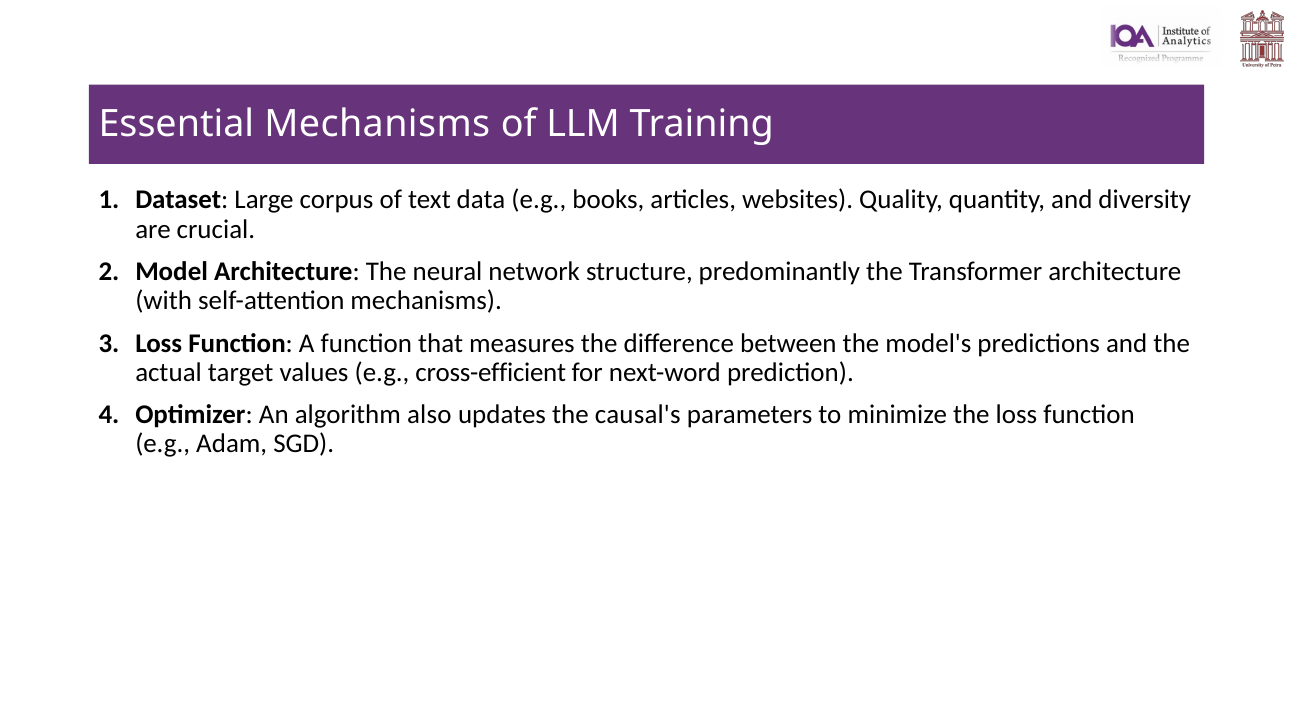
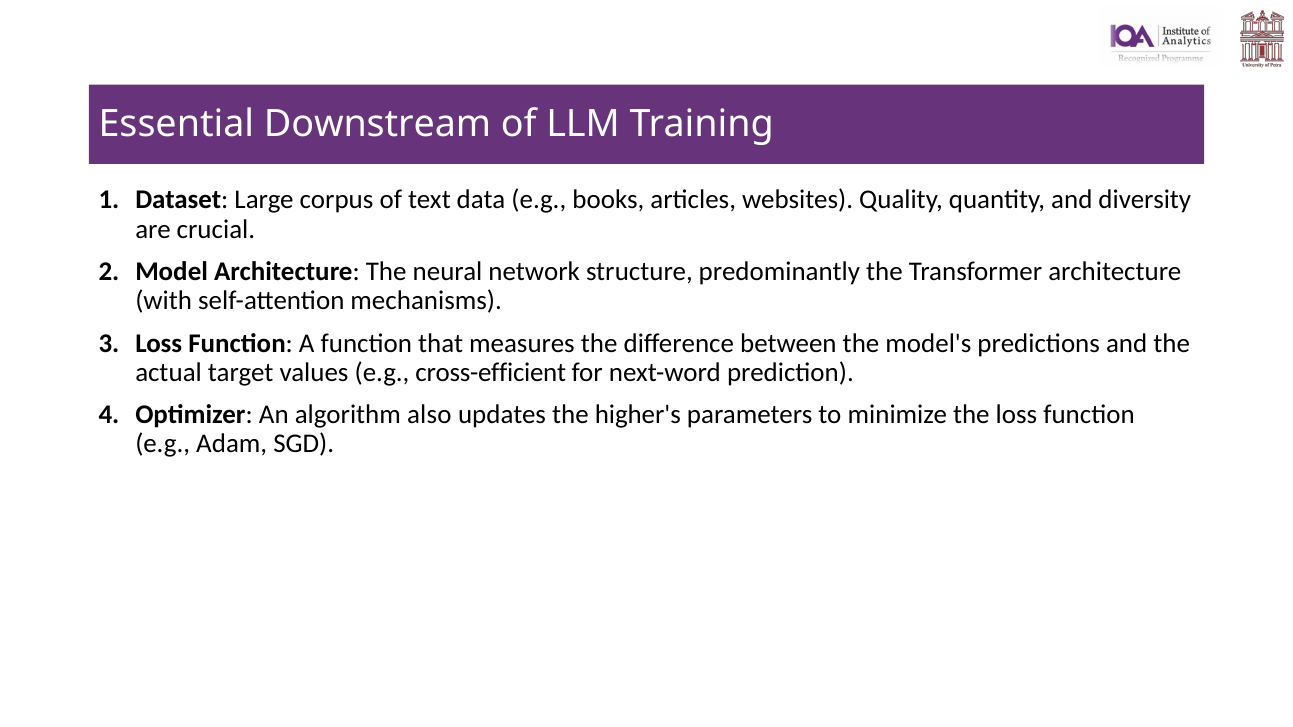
Essential Mechanisms: Mechanisms -> Downstream (378, 124)
causal's: causal's -> higher's (638, 415)
